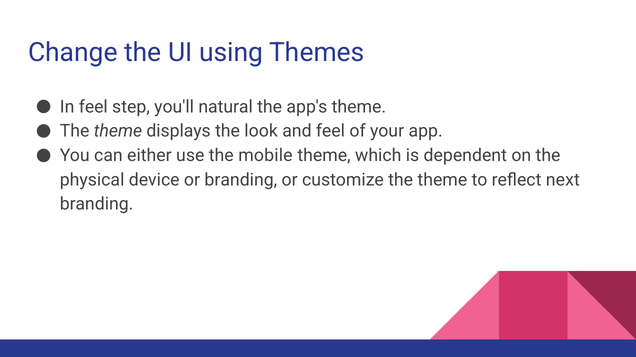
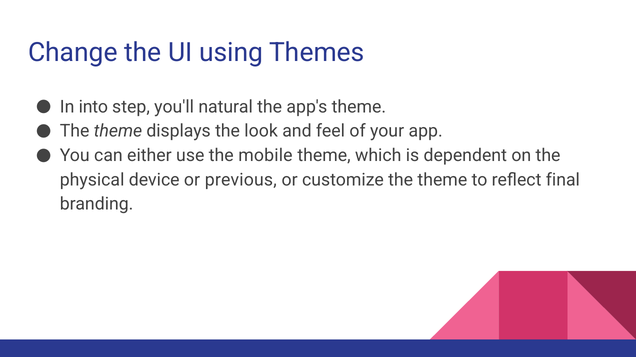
In feel: feel -> into (93, 107)
or branding: branding -> previous (241, 180)
next: next -> final (563, 180)
